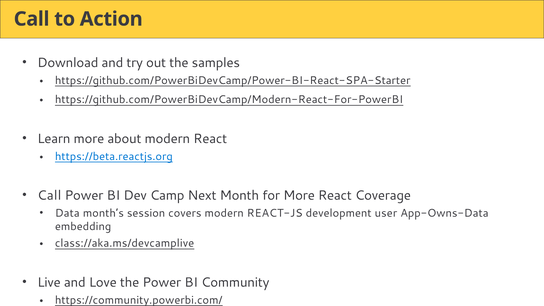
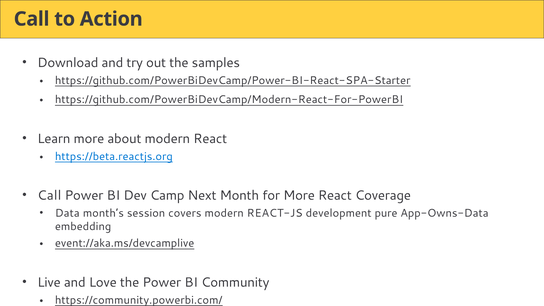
user: user -> pure (386, 213)
class://aka.ms/devcamplive: class://aka.ms/devcamplive -> event://aka.ms/devcamplive (125, 243)
